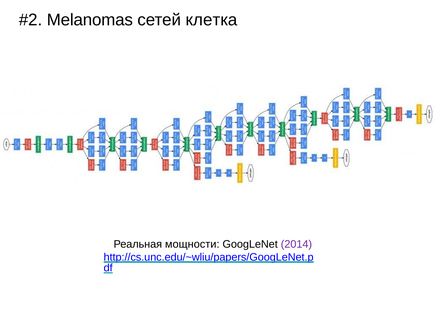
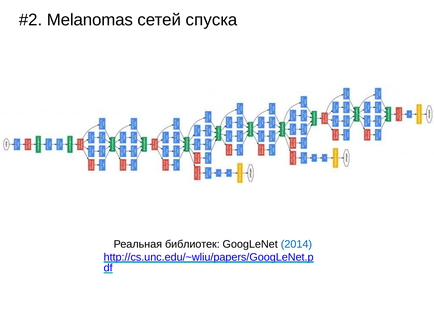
клетка: клетка -> спуска (211, 20)
мощности: мощности -> библиотек (192, 244)
2014 colour: purple -> blue (296, 244)
